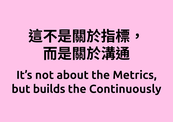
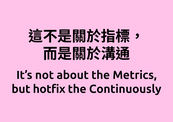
builds: builds -> hotfix (49, 89)
